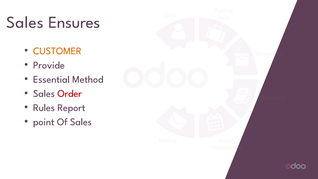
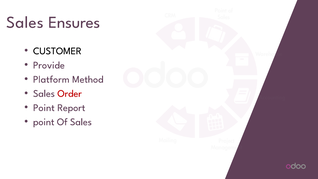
CUSTOMER colour: orange -> black (57, 51)
Essential: Essential -> Platform (51, 79)
Rules: Rules -> Point (44, 108)
